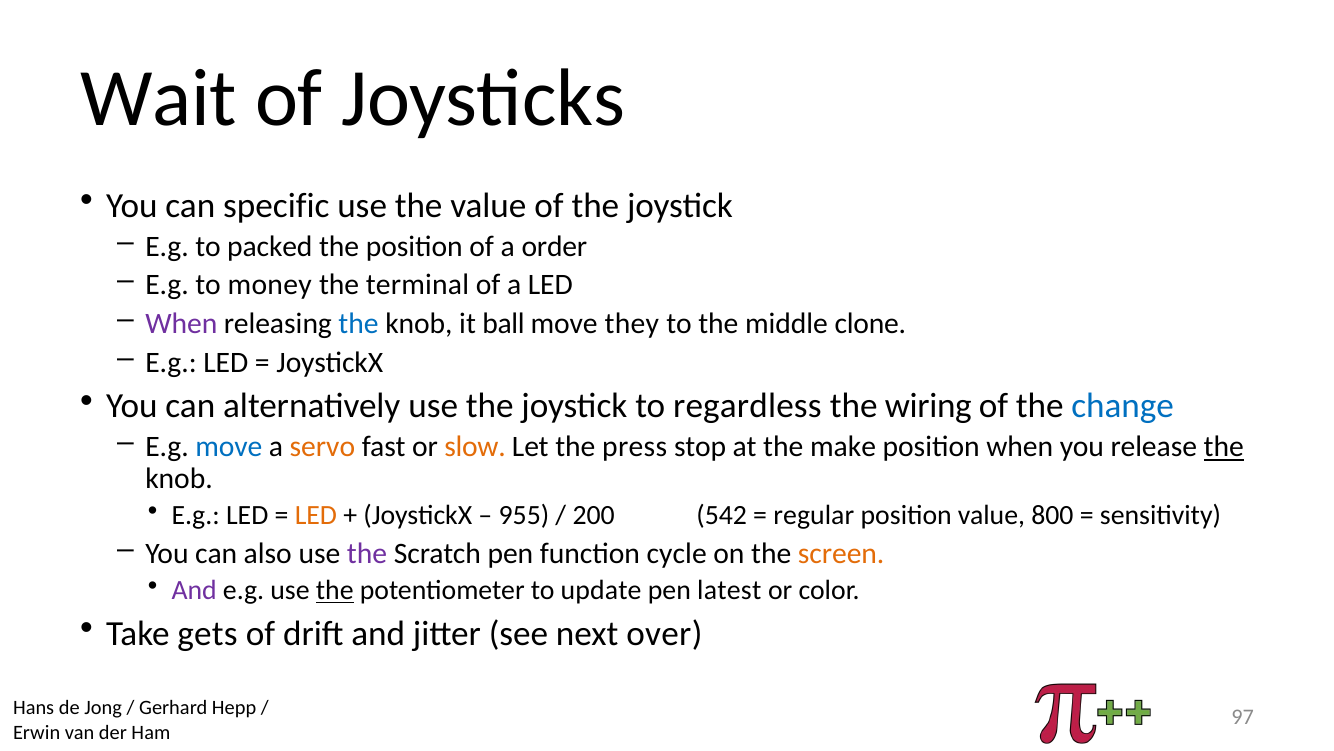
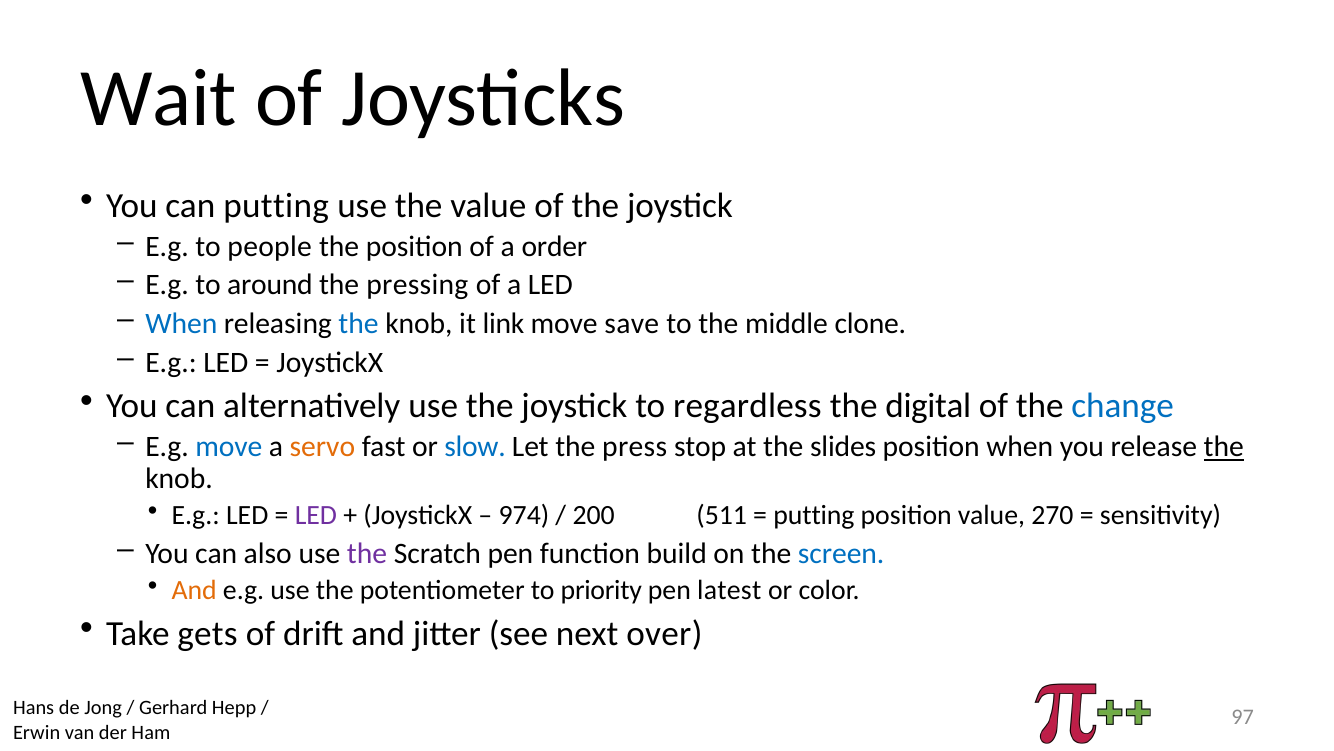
can specific: specific -> putting (276, 205)
packed: packed -> people (270, 246)
money: money -> around (270, 285)
terminal: terminal -> pressing (417, 285)
When colour: purple -> blue (181, 323)
ball: ball -> link (504, 323)
they: they -> save (632, 323)
wiring: wiring -> digital (928, 406)
slow colour: orange -> blue (475, 447)
make: make -> slides (843, 447)
LED colour: orange -> purple (316, 515)
955: 955 -> 974 (524, 515)
542: 542 -> 511 (722, 515)
regular: regular -> putting (814, 515)
800: 800 -> 270 (1052, 515)
cycle: cycle -> build (677, 553)
screen colour: orange -> blue (841, 553)
And colour: purple -> orange (194, 590)
the underline: present -> none (335, 590)
update: update -> priority (601, 590)
